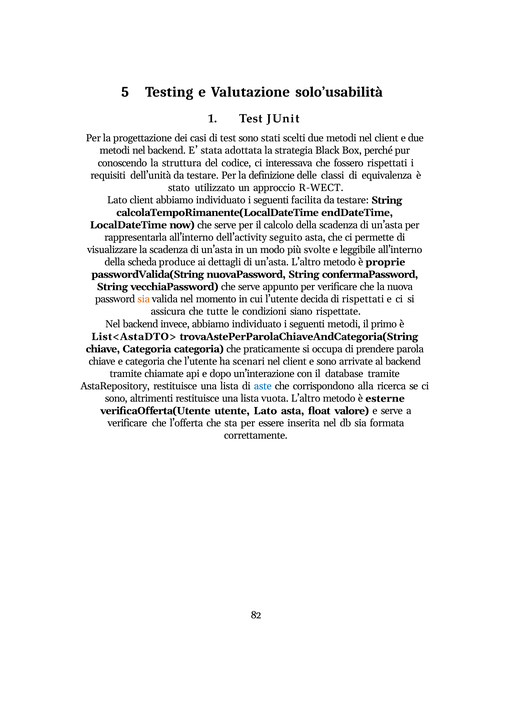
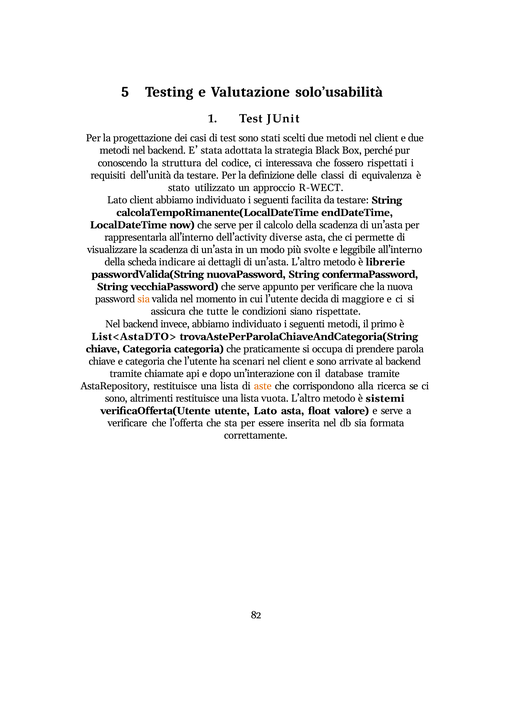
seguito: seguito -> diverse (286, 237)
produce: produce -> indicare (177, 262)
proprie: proprie -> librerie (385, 262)
di rispettati: rispettati -> maggiore (363, 299)
aste colour: blue -> orange (263, 386)
esterne: esterne -> sistemi (385, 399)
